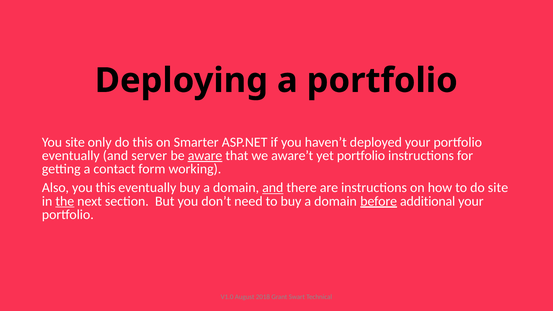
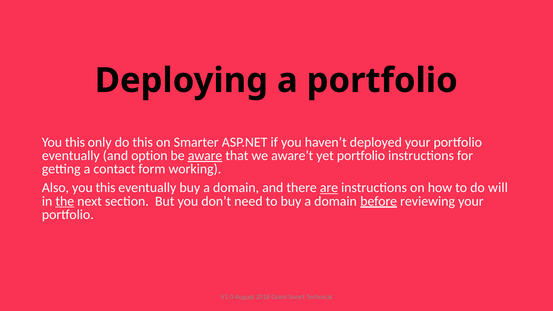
site: site -> this (75, 142)
server: server -> option (149, 156)
and underline: present -> none (273, 188)
are underline: none -> present (329, 188)
do site: site -> will (498, 188)
additional: additional -> reviewing (428, 201)
